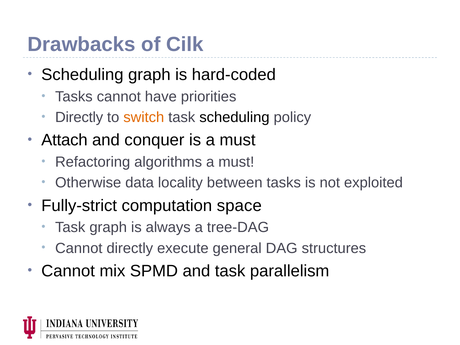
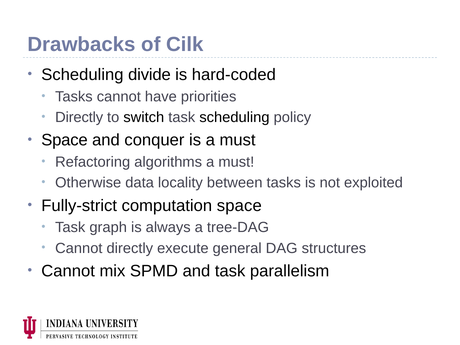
Scheduling graph: graph -> divide (149, 75)
switch colour: orange -> black (144, 117)
Attach: Attach -> Space (64, 140)
